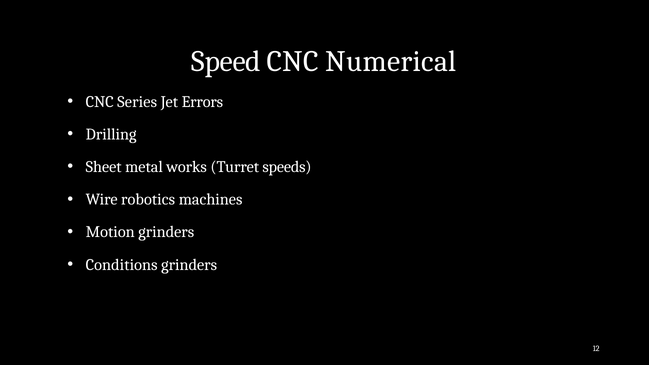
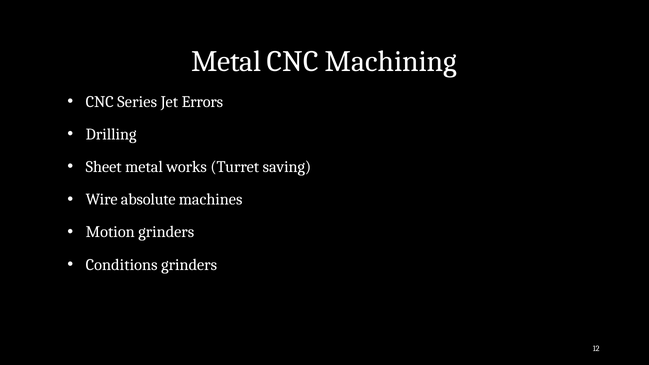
Speed: Speed -> Metal (226, 62)
Numerical: Numerical -> Machining (391, 62)
speeds: speeds -> saving (287, 167)
robotics: robotics -> absolute (148, 200)
